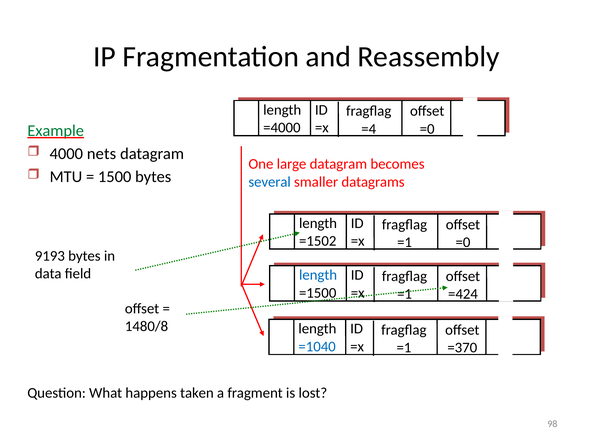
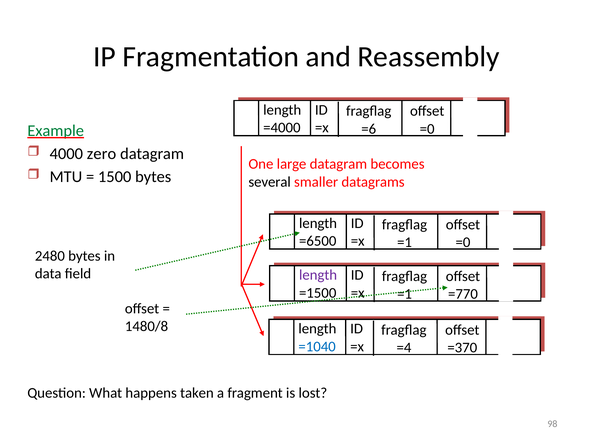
=4: =4 -> =6 (369, 129)
nets: nets -> zero (102, 154)
several colour: blue -> black (270, 182)
=1502: =1502 -> =6500 (318, 241)
9193: 9193 -> 2480 (50, 256)
length colour: blue -> purple (318, 276)
=424: =424 -> =770 (463, 295)
=1: =1 -> =4 (404, 348)
